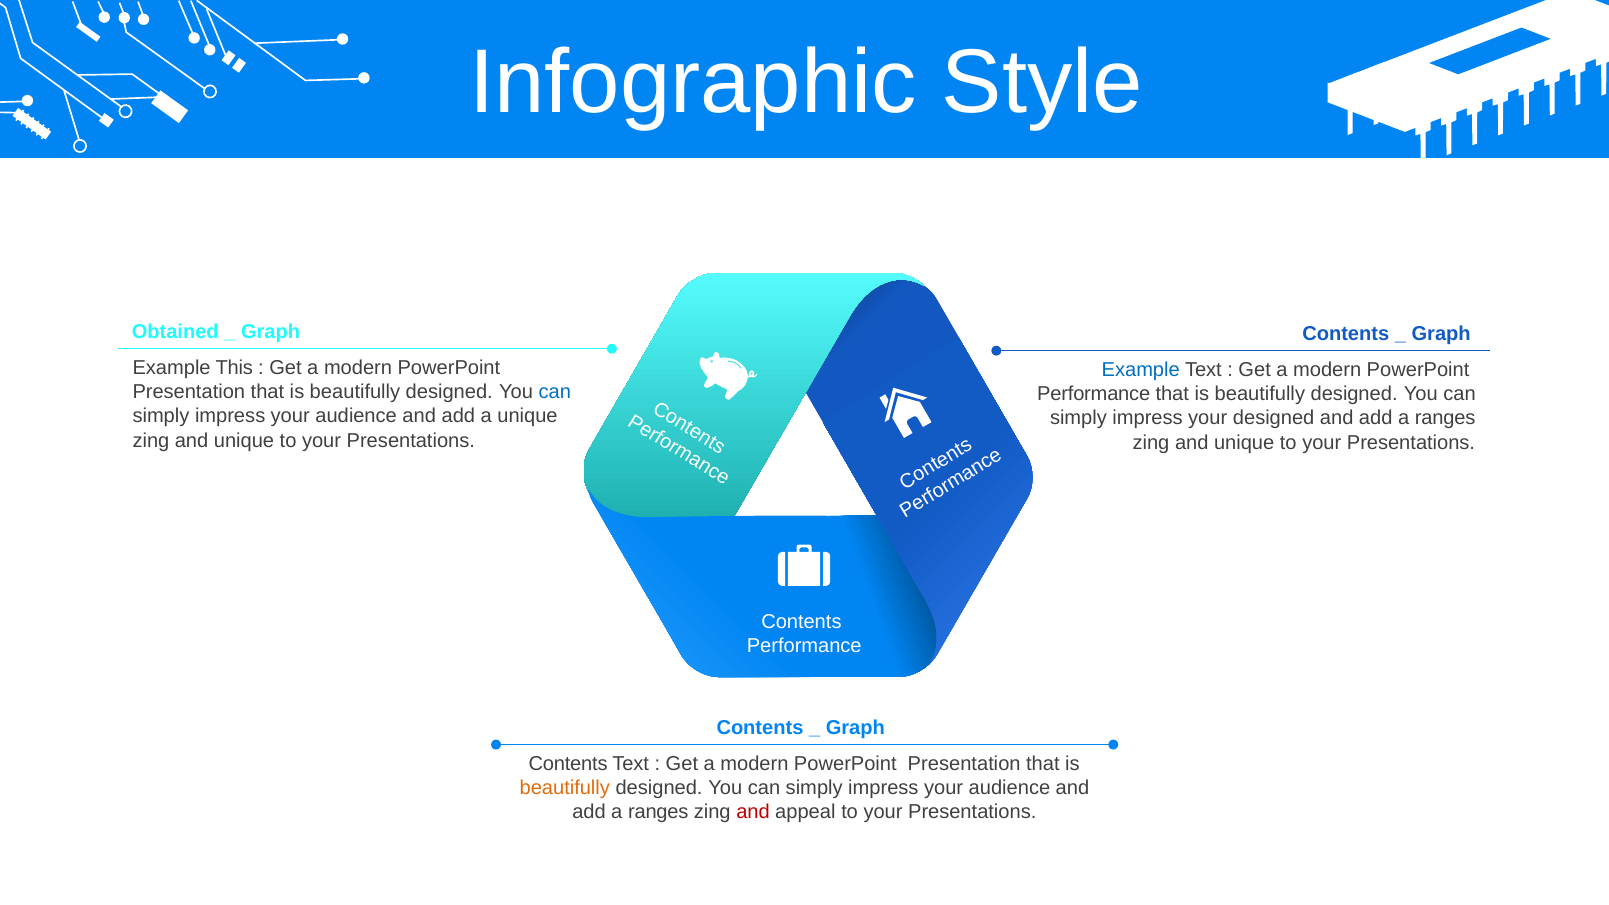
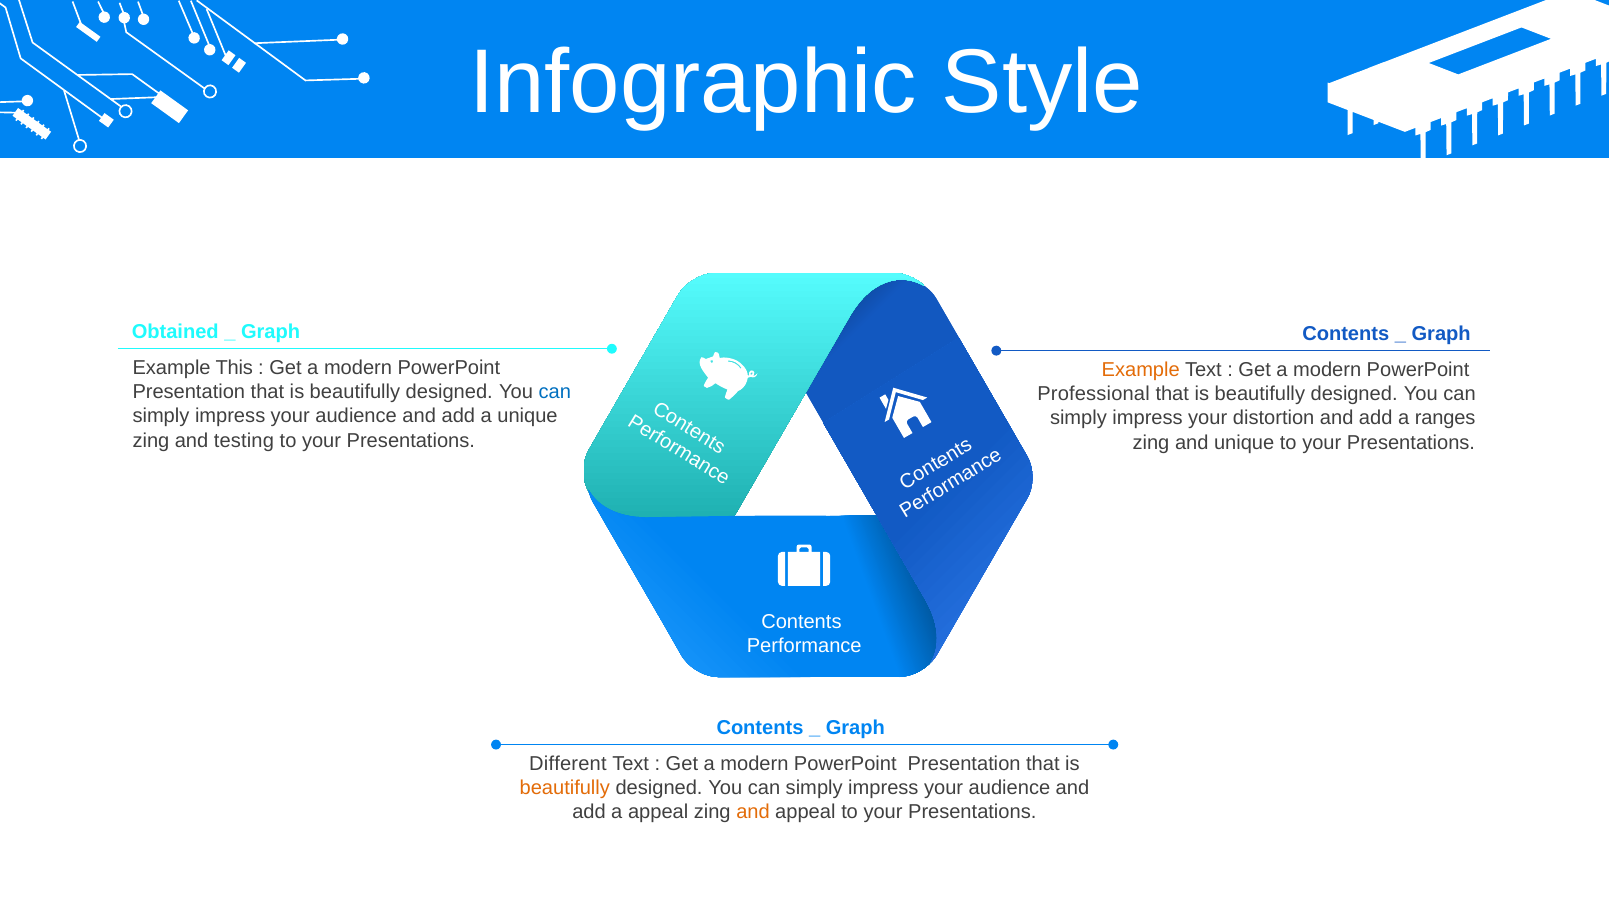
Example colour: blue -> orange (1141, 370)
Performance: Performance -> Professional (1094, 394)
your designed: designed -> distortion (1274, 418)
unique: unique -> testing (244, 441)
Contents: Contents -> Different (568, 764)
ranges: ranges -> appeal (658, 812)
and colour: red -> orange (753, 812)
